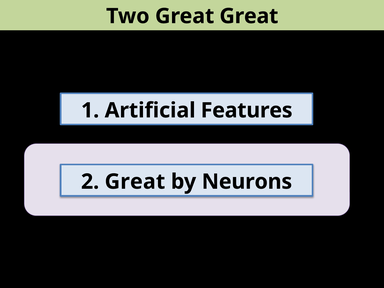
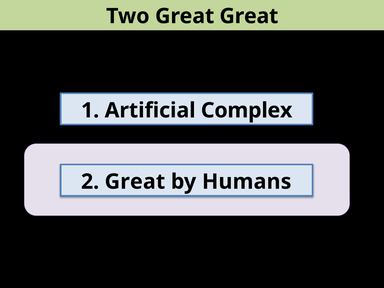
Features: Features -> Complex (247, 110)
Neurons: Neurons -> Humans (247, 182)
